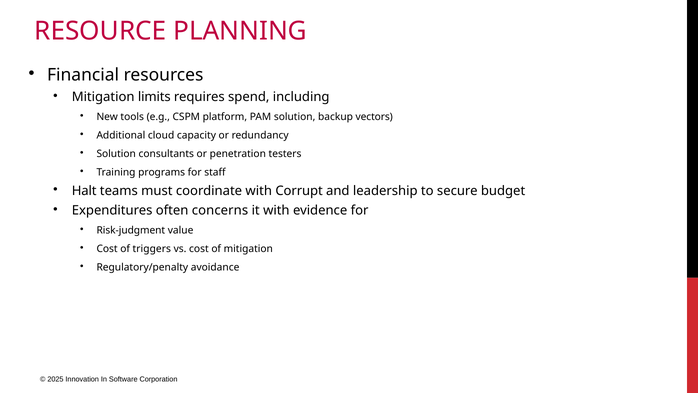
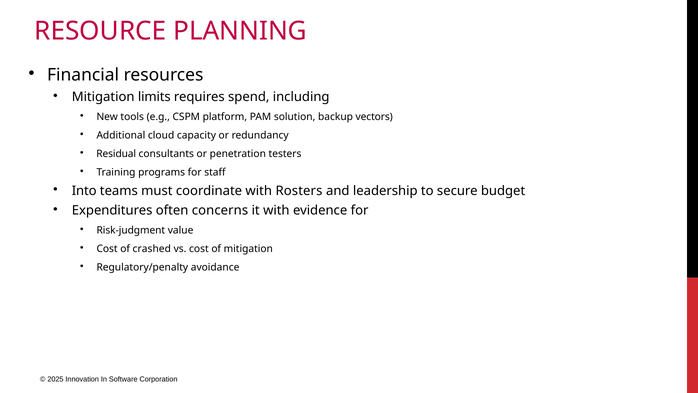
Solution: Solution -> Residual (116, 154)
Halt: Halt -> Into (84, 191)
Corrupt: Corrupt -> Rosters (299, 191)
triggers: triggers -> crashed (152, 249)
